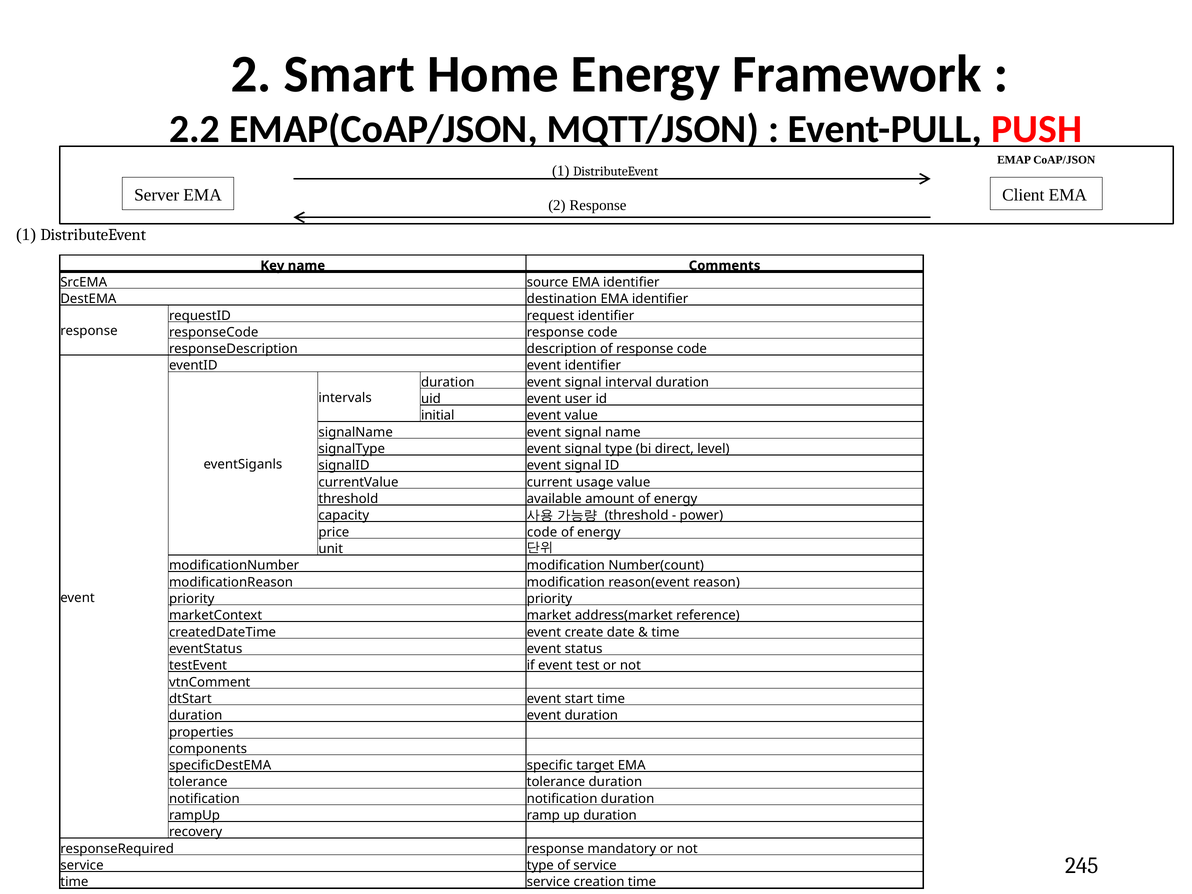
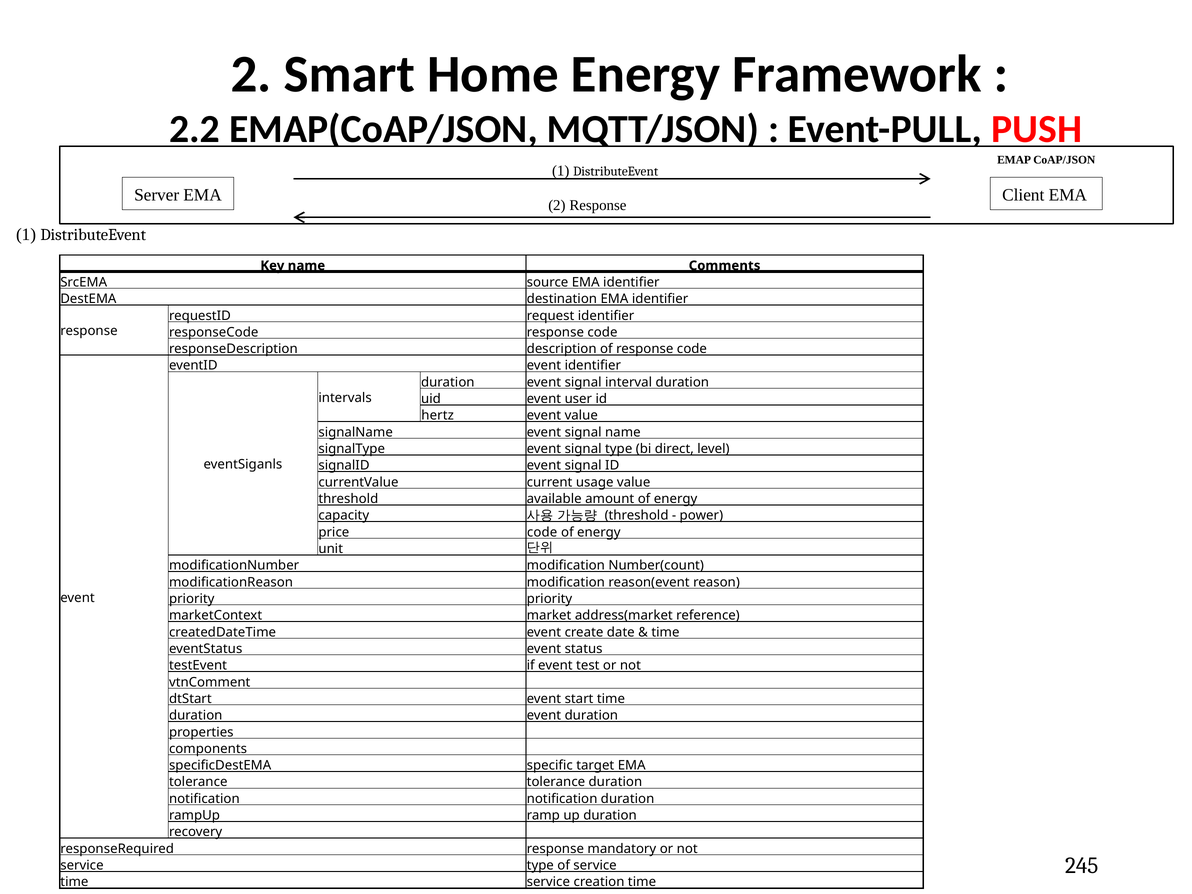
initial: initial -> hertz (438, 416)
